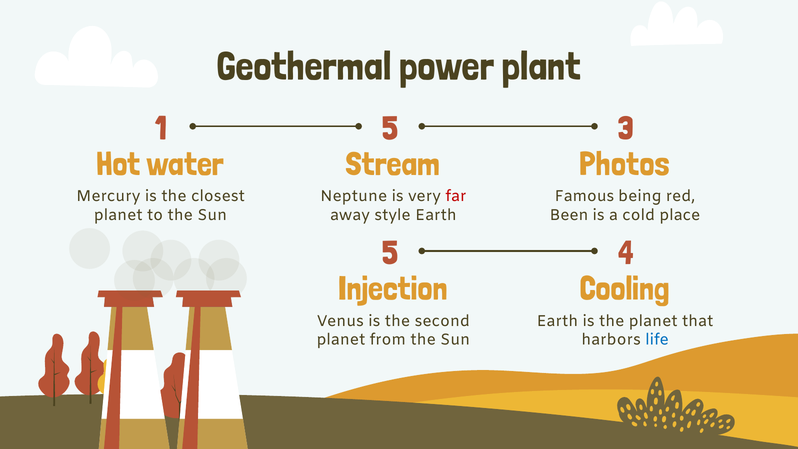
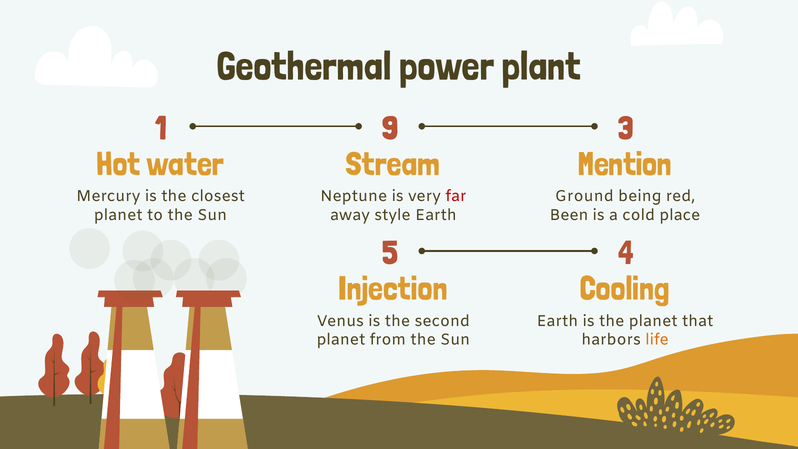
1 5: 5 -> 9 (390, 129)
Photos: Photos -> Mention (625, 164)
Famous: Famous -> Ground (584, 196)
life colour: blue -> orange (657, 340)
